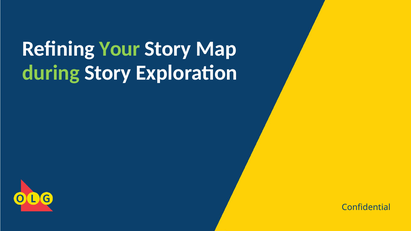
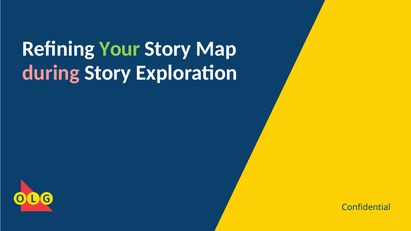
during colour: light green -> pink (51, 73)
